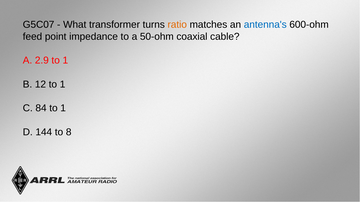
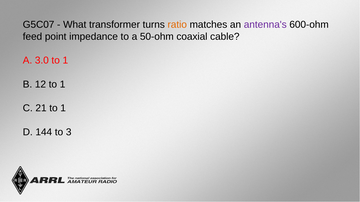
antenna's colour: blue -> purple (265, 25)
2.9: 2.9 -> 3.0 (42, 61)
84: 84 -> 21 (41, 108)
8: 8 -> 3 (69, 132)
